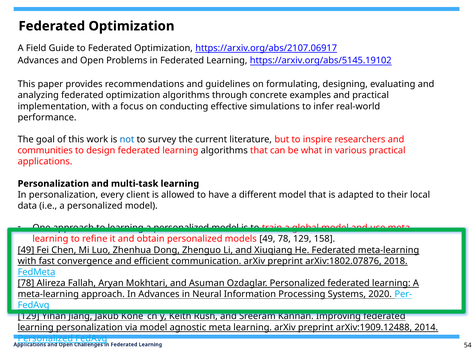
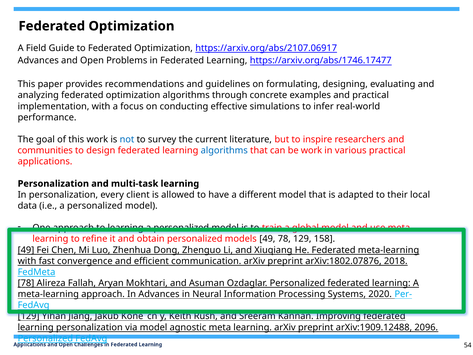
https://arxiv.org/abs/5145.19102: https://arxiv.org/abs/5145.19102 -> https://arxiv.org/abs/1746.17477 (321, 61)
algorithms colour: black -> blue (224, 150)
be what: what -> work (312, 150)
2014: 2014 -> 2096 (426, 327)
